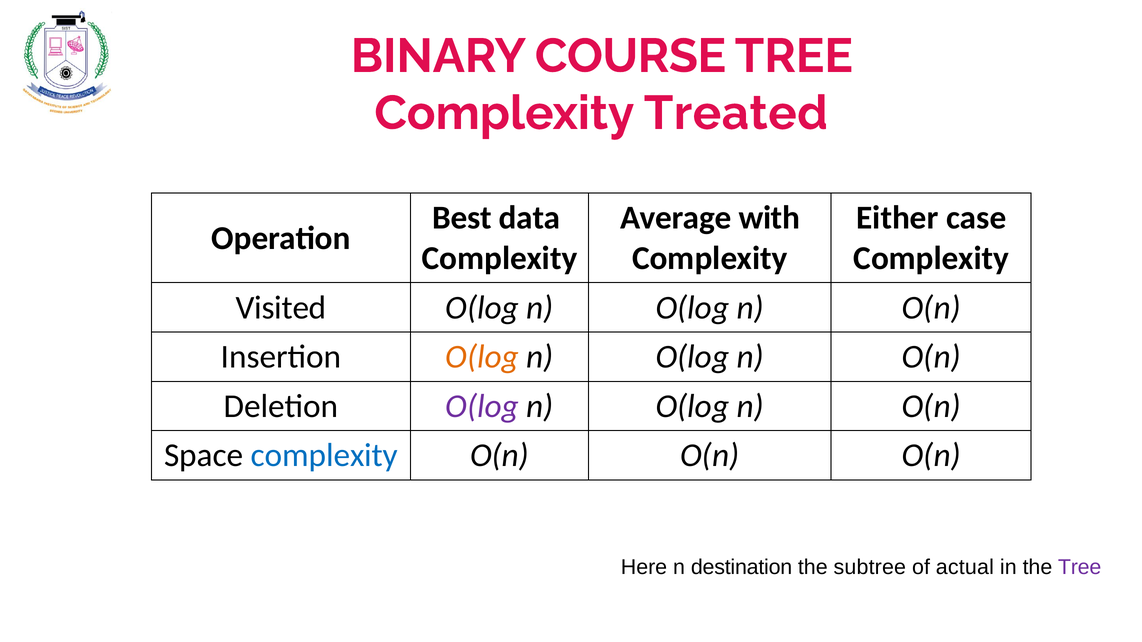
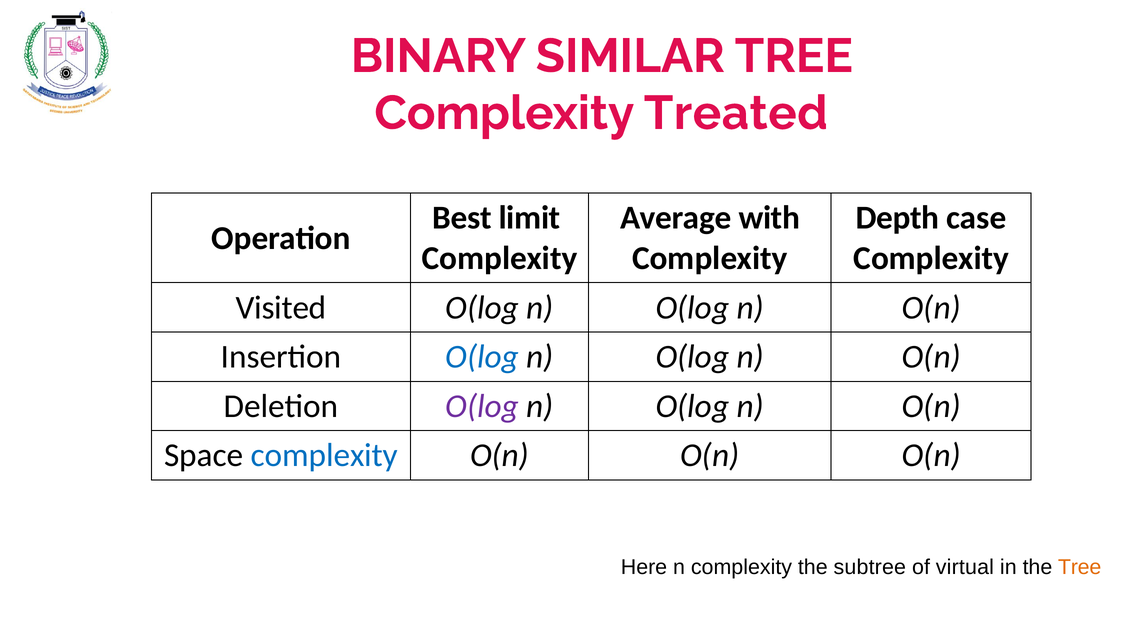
COURSE: COURSE -> SIMILAR (630, 56)
data: data -> limit (530, 218)
Either: Either -> Depth (898, 218)
O(log colour: orange -> blue (482, 357)
n destination: destination -> complexity (741, 568)
actual: actual -> virtual (965, 568)
Tree colour: purple -> orange (1080, 568)
